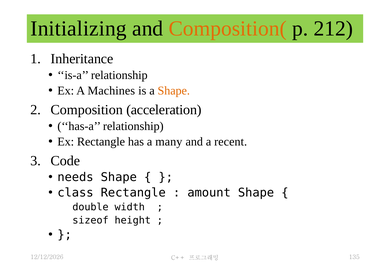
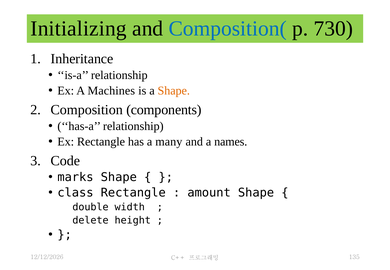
Composition( colour: orange -> blue (228, 28)
212: 212 -> 730 (333, 28)
acceleration: acceleration -> components (164, 110)
recent: recent -> names (231, 142)
needs: needs -> marks (75, 177)
sizeof: sizeof -> delete (90, 220)
